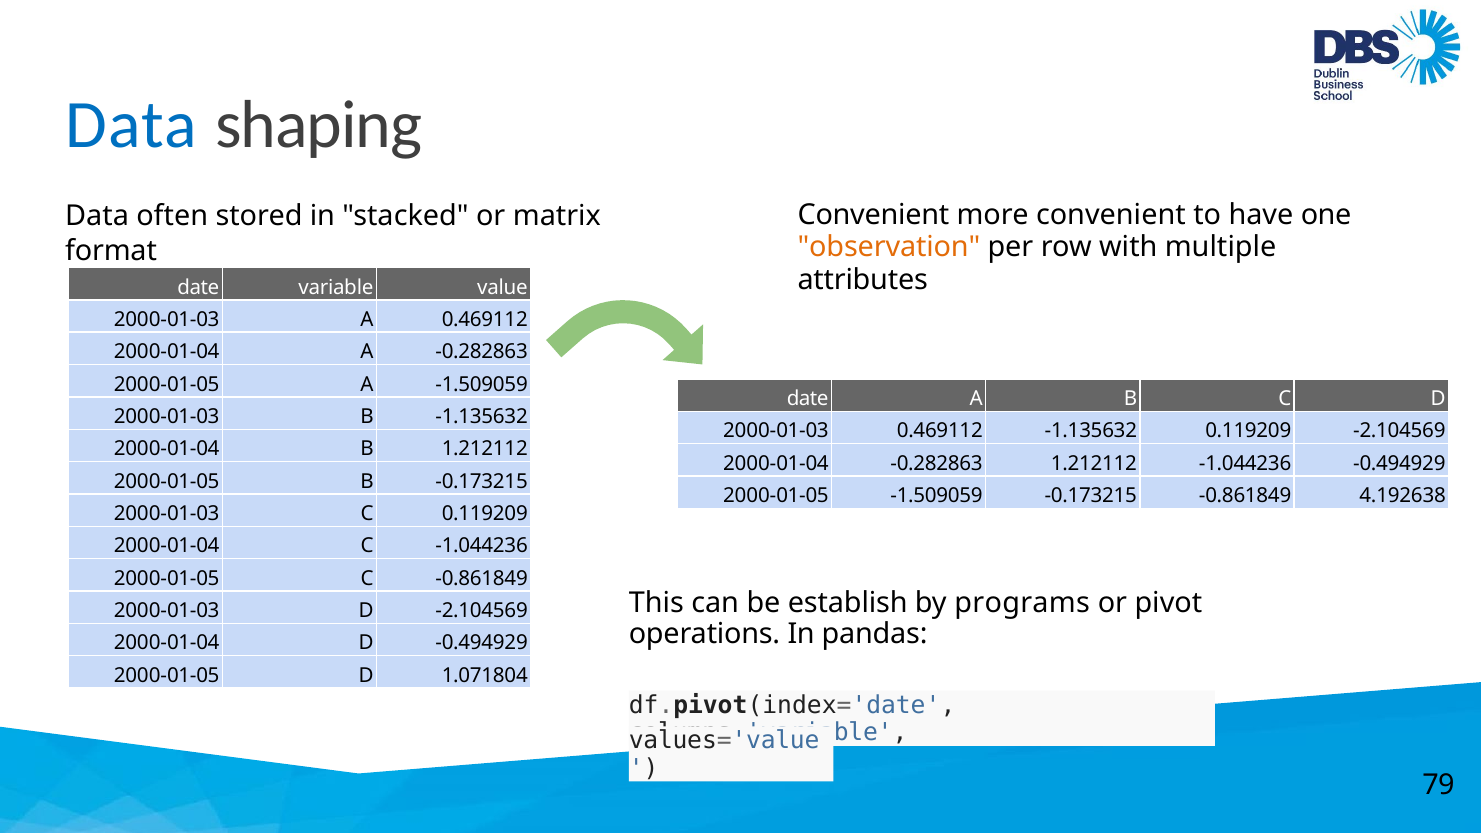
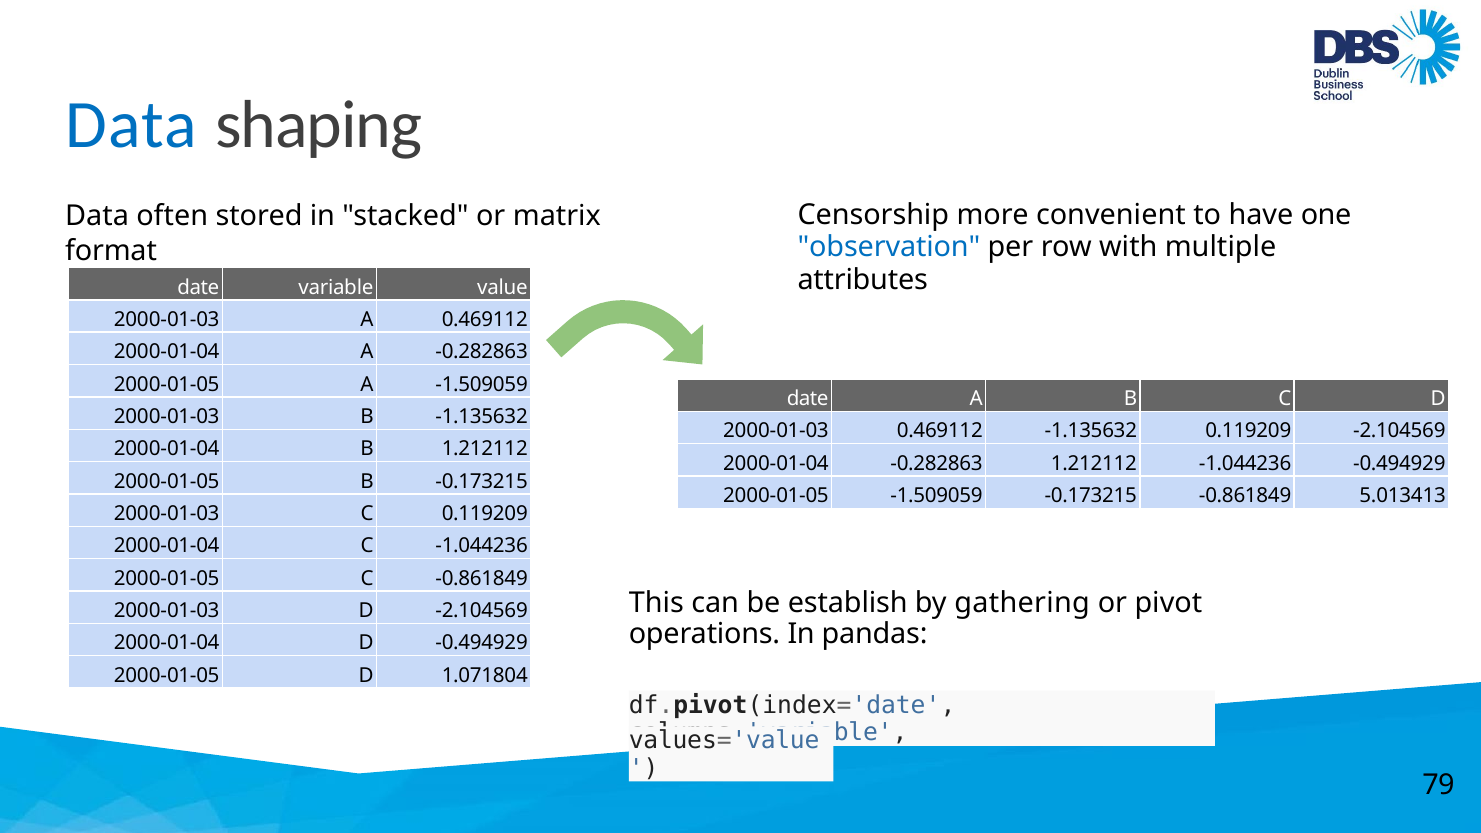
Convenient: Convenient -> Censorship (873, 215)
observation colour: orange -> blue (889, 247)
4.192638: 4.192638 -> 5.013413 (1403, 496)
programs: programs -> gathering (1022, 603)
